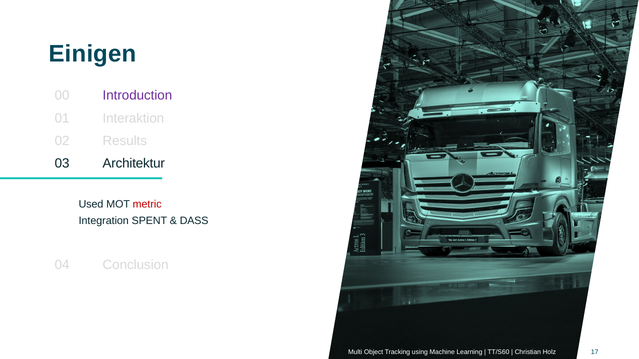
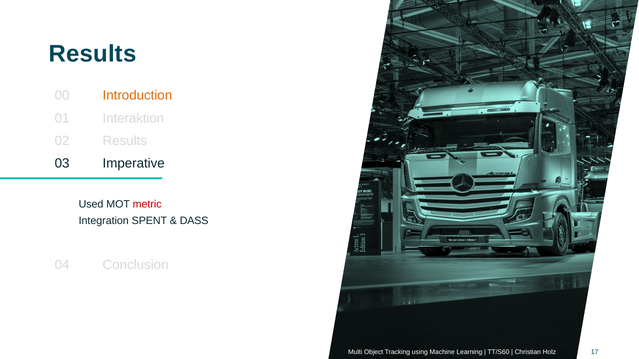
Einigen: Einigen -> Results (93, 54)
Introduction colour: purple -> orange (137, 96)
Architektur: Architektur -> Imperative (134, 164)
